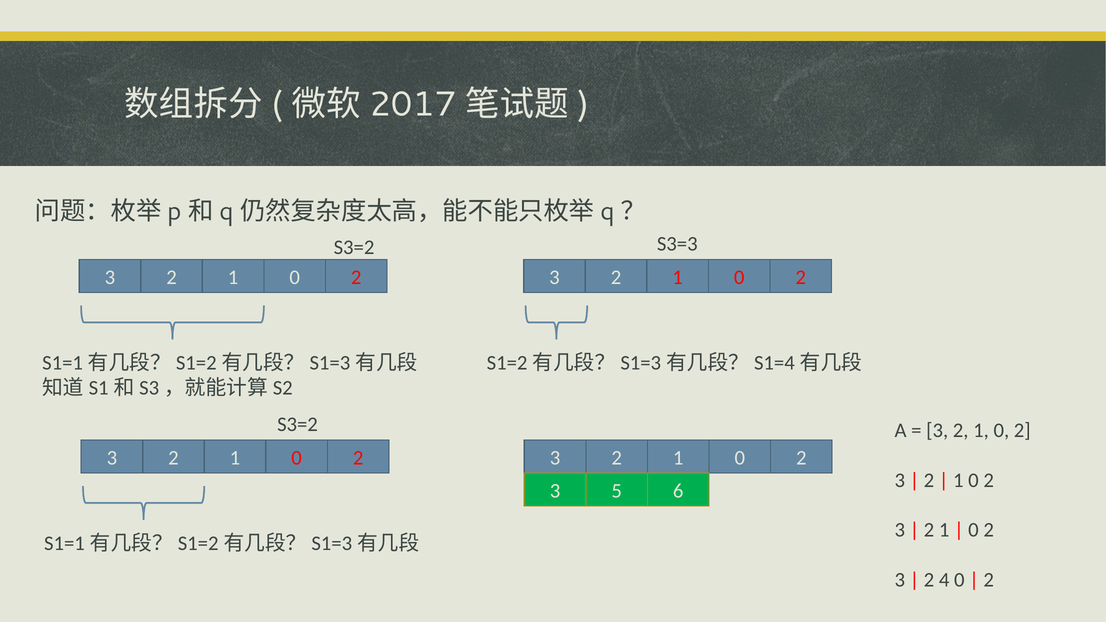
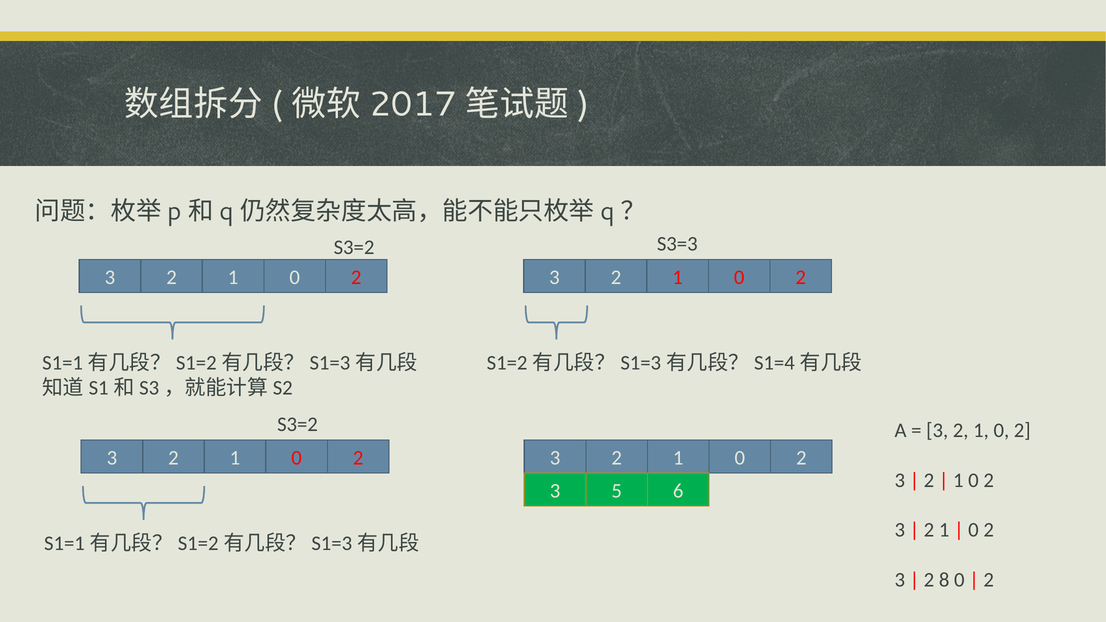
4: 4 -> 8 (944, 580)
